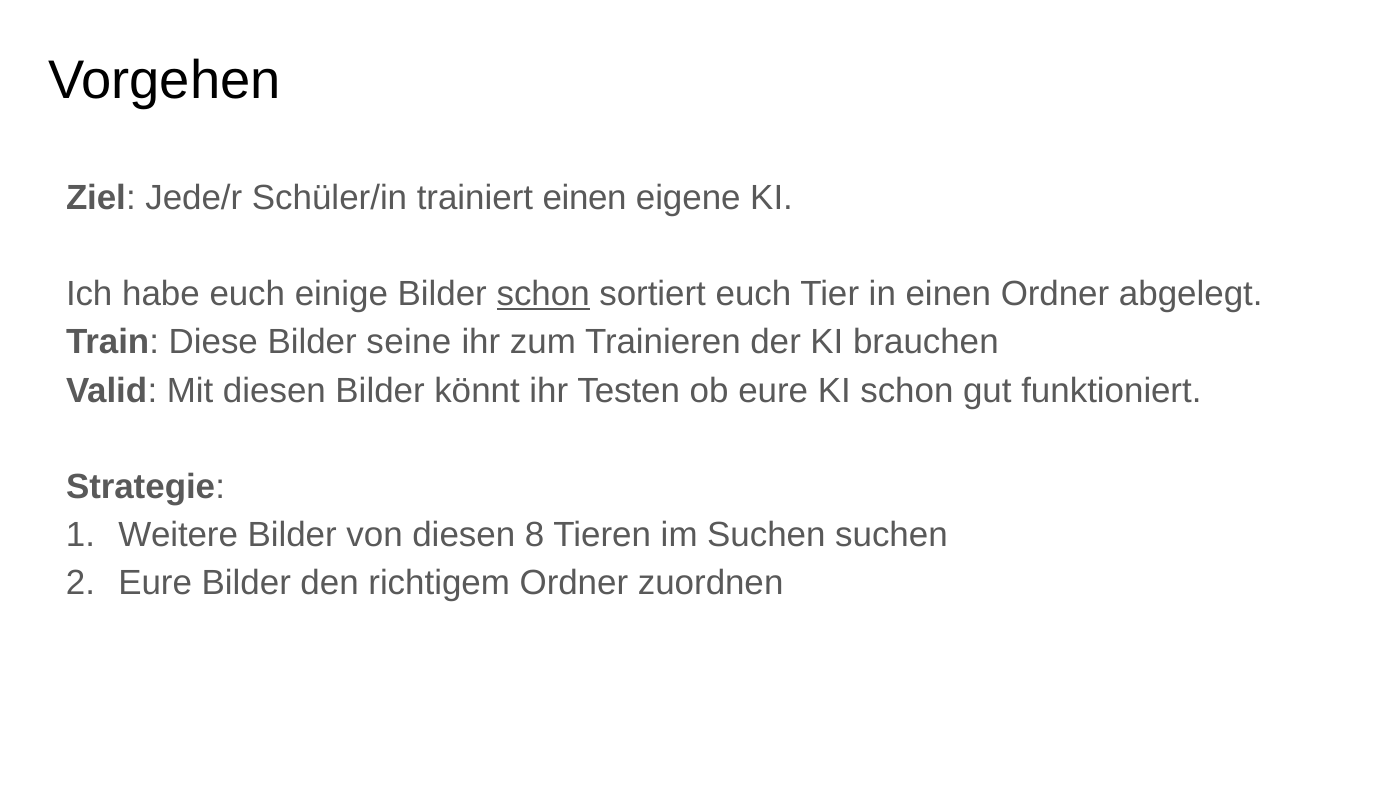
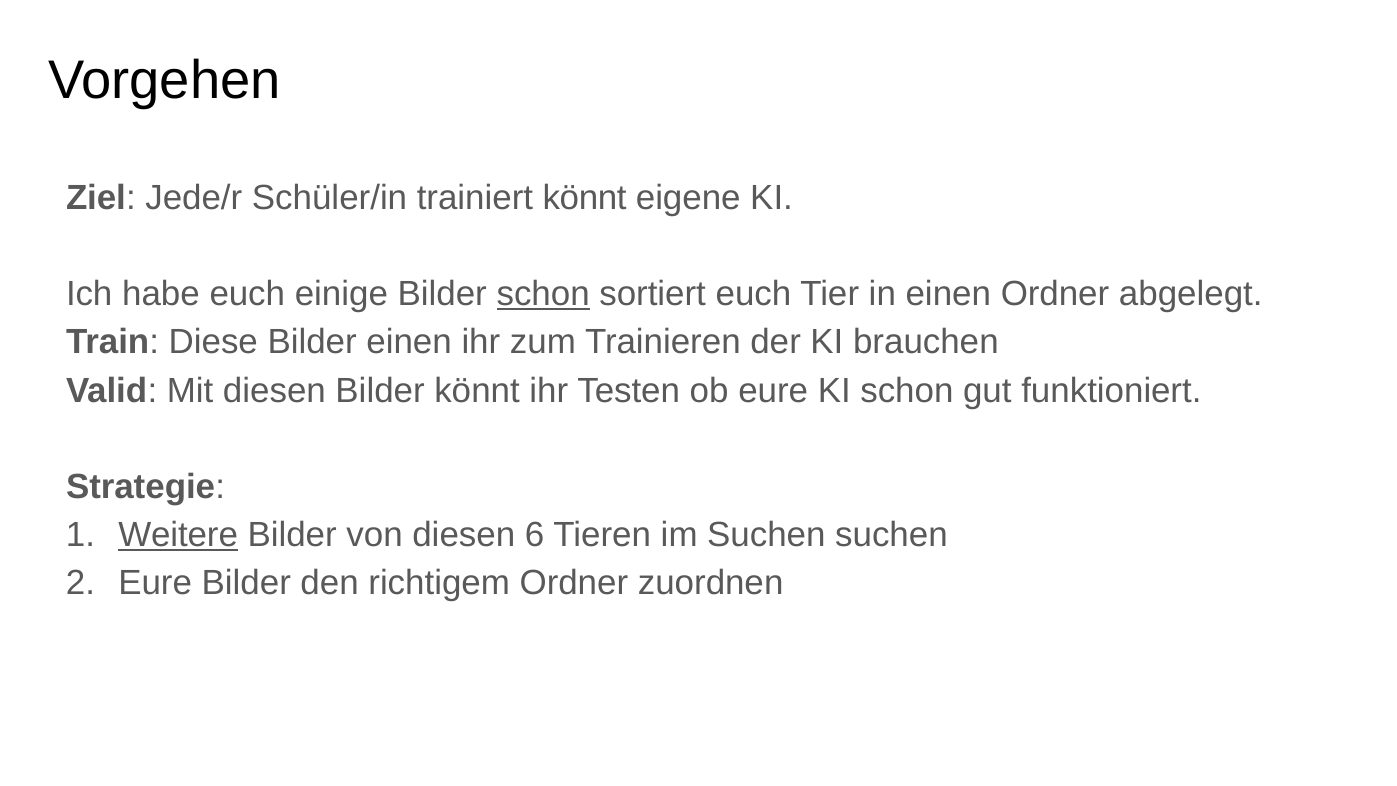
trainiert einen: einen -> könnt (585, 198)
Bilder seine: seine -> einen (409, 342)
Weitere underline: none -> present (178, 535)
8: 8 -> 6 (535, 535)
